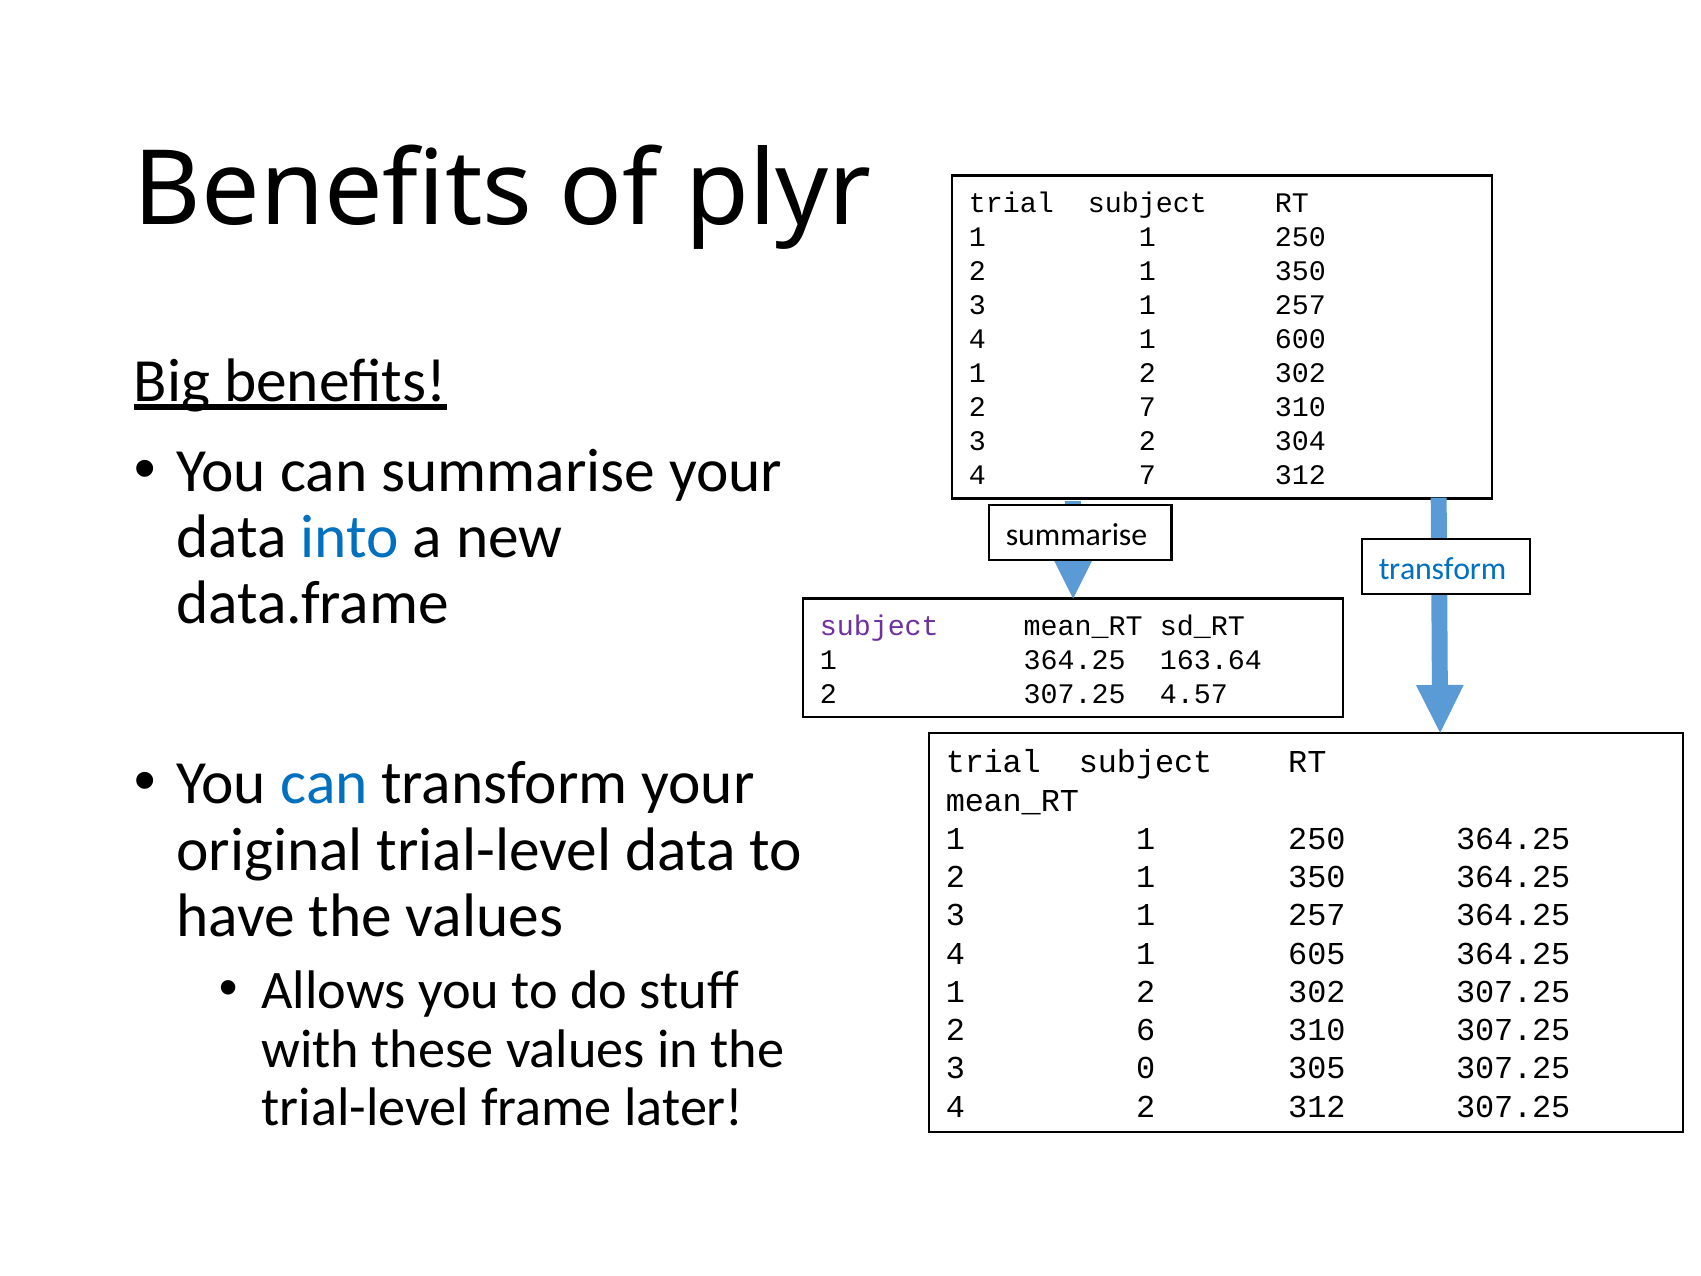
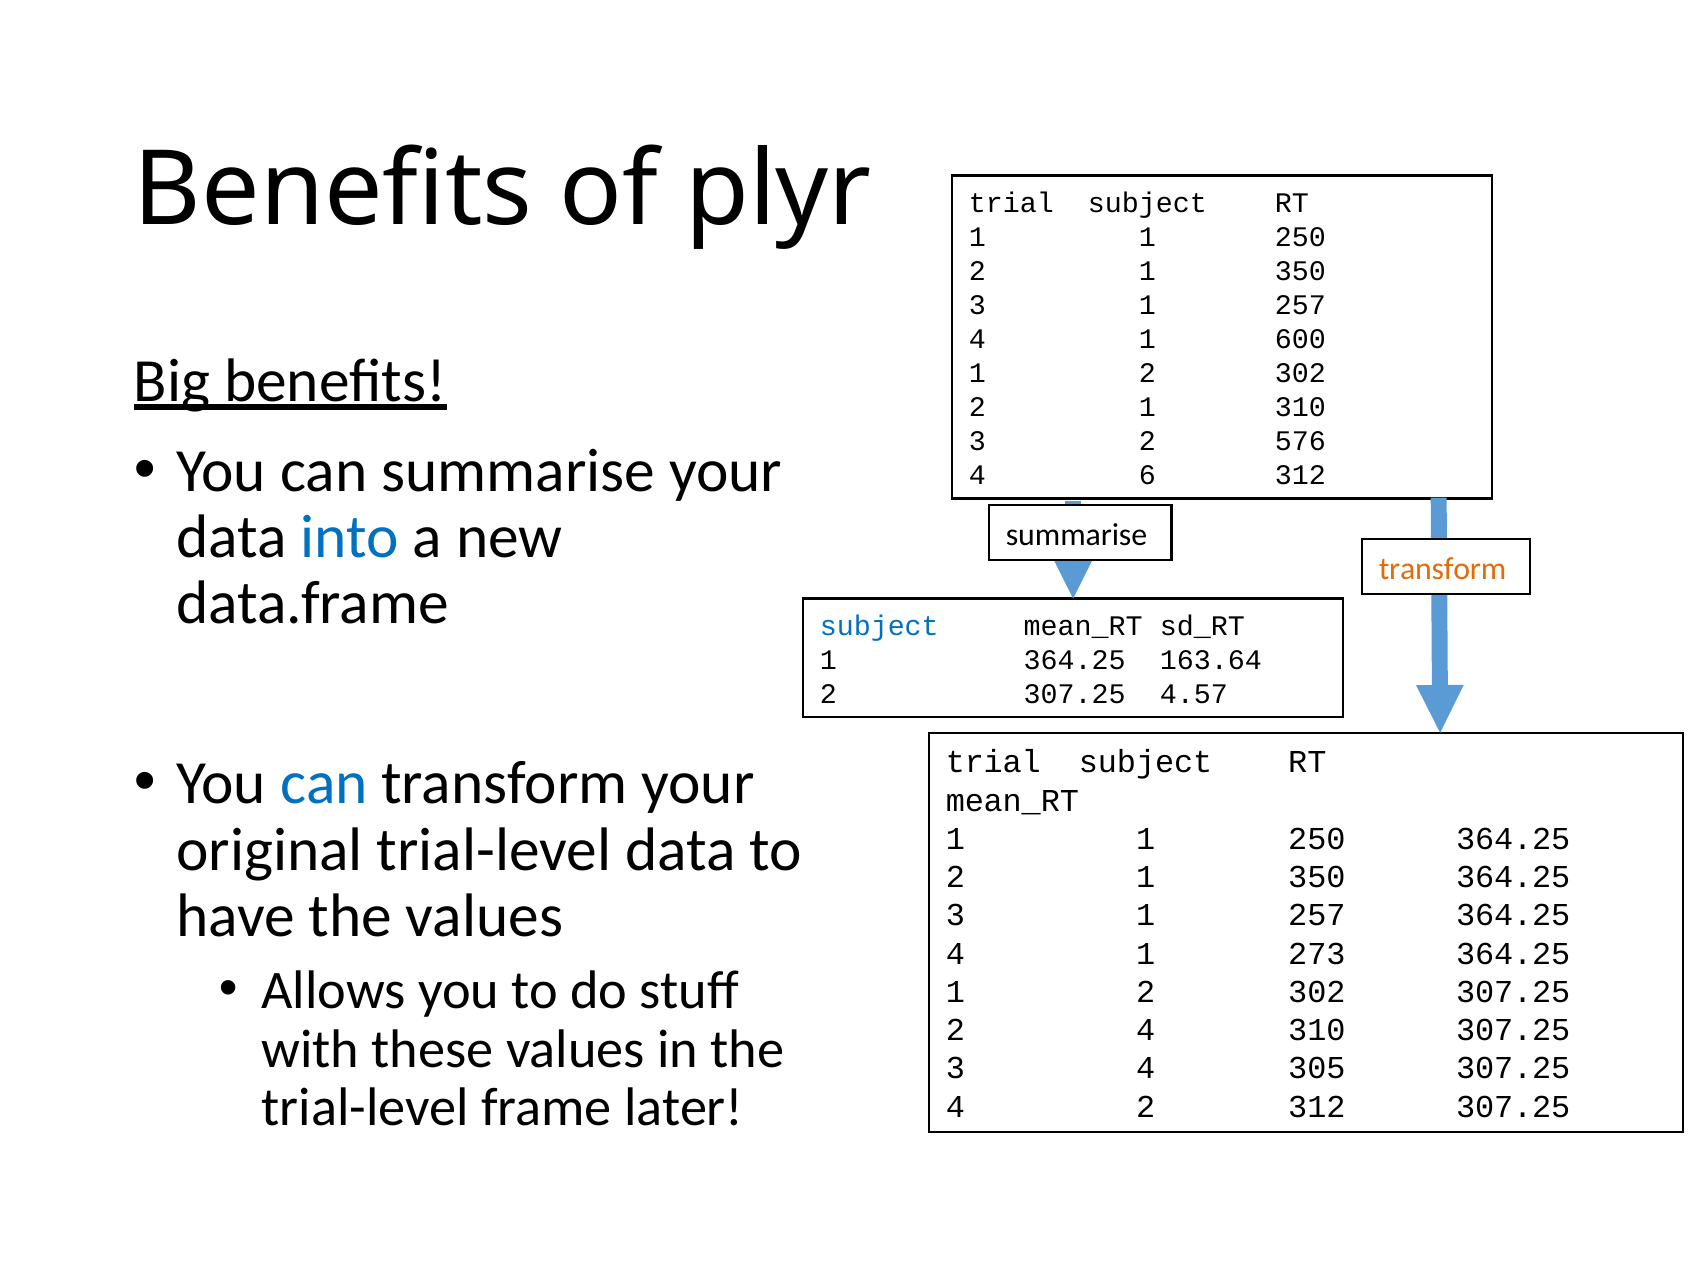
7: 7 -> 1 (1147, 407)
304: 304 -> 576 (1300, 441)
4 7: 7 -> 6 (1147, 475)
transform colour: blue -> orange (1443, 568)
subject colour: purple -> blue (879, 626)
605: 605 -> 273 (1317, 953)
2 6: 6 -> 4 (1146, 1030)
3 0: 0 -> 4 (1146, 1068)
